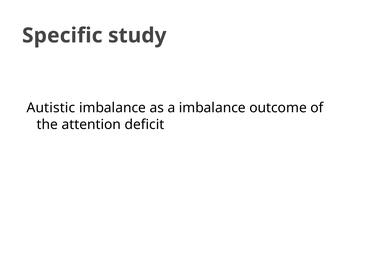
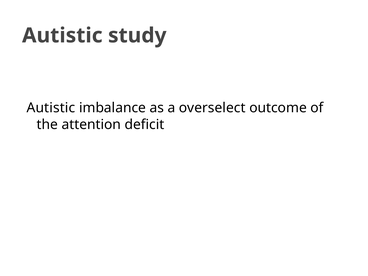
Specific: Specific -> Autistic (62, 36)
a imbalance: imbalance -> overselect (212, 108)
